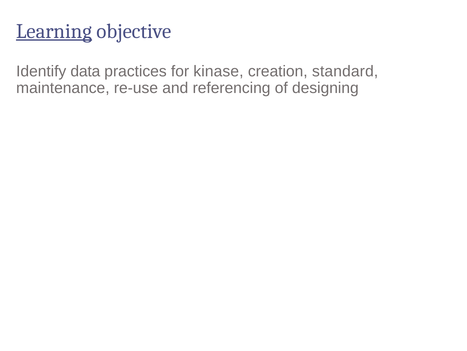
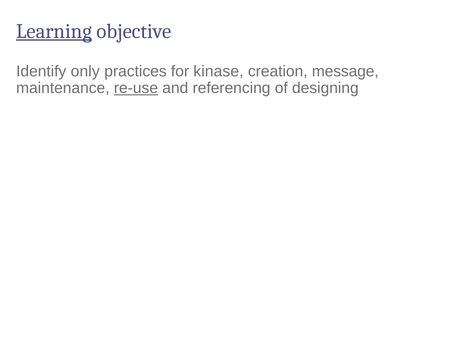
data: data -> only (85, 71)
standard: standard -> message (345, 71)
re-use underline: none -> present (136, 88)
